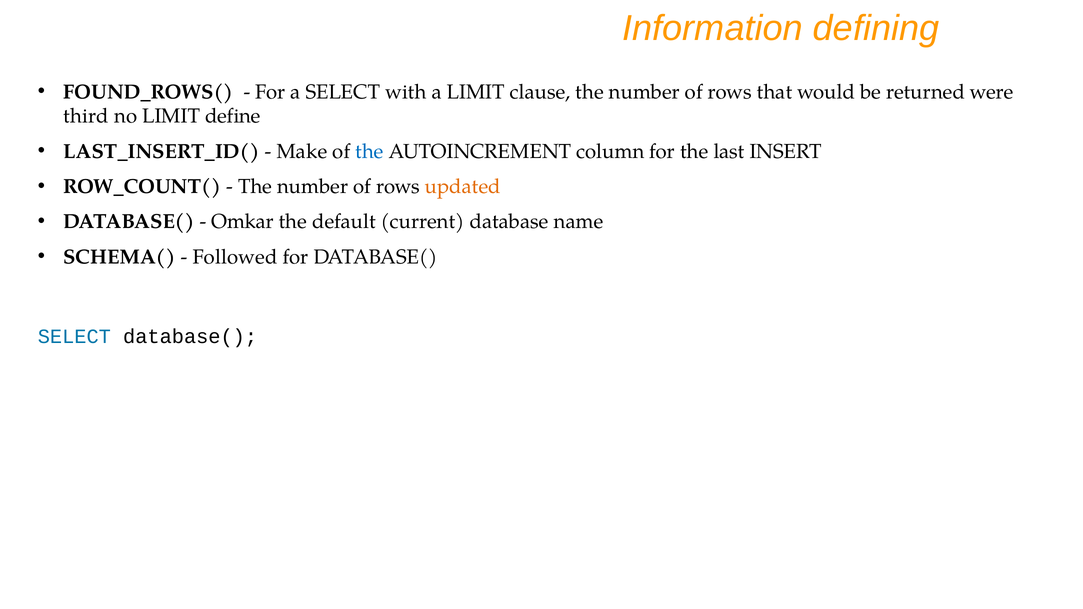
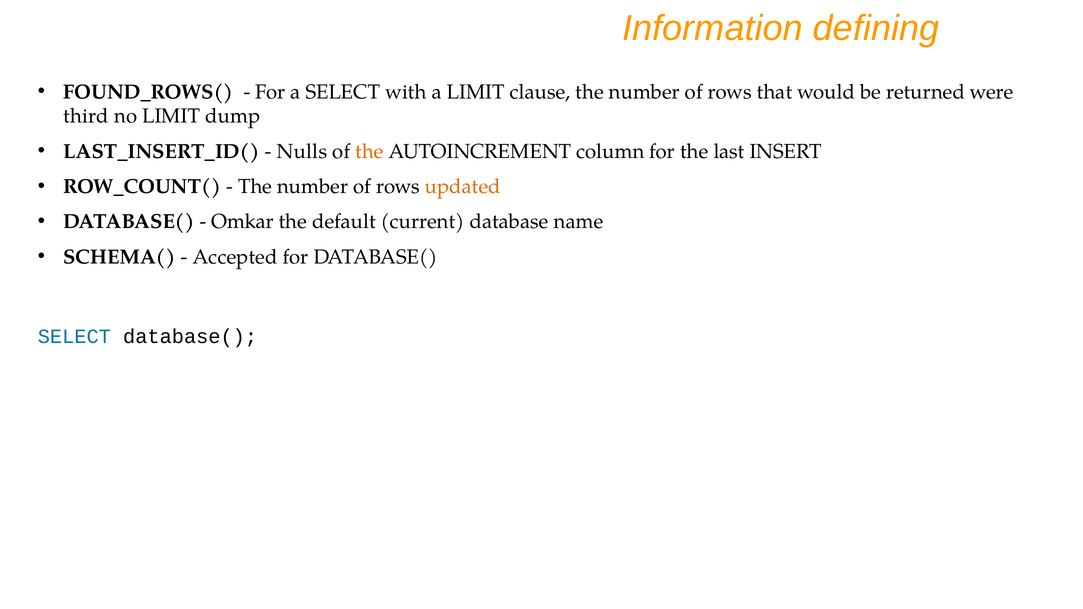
define: define -> dump (233, 116)
Make: Make -> Nulls (302, 151)
the colour: blue -> orange (370, 151)
Followed: Followed -> Accepted (235, 257)
